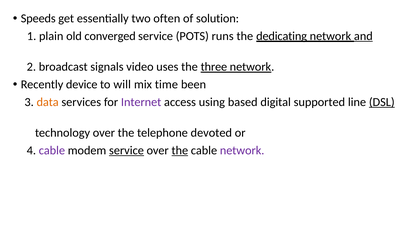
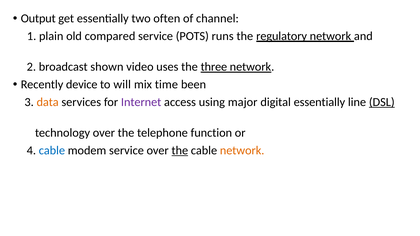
Speeds: Speeds -> Output (38, 19)
solution: solution -> channel (217, 19)
converged: converged -> compared (110, 36)
dedicating: dedicating -> regulatory (282, 36)
and underline: present -> none (363, 36)
signals: signals -> shown (107, 67)
based: based -> major (243, 102)
digital supported: supported -> essentially (319, 102)
devoted: devoted -> function (211, 133)
cable colour: purple -> blue (52, 151)
service underline: present -> none (126, 151)
network colour: purple -> orange (242, 151)
